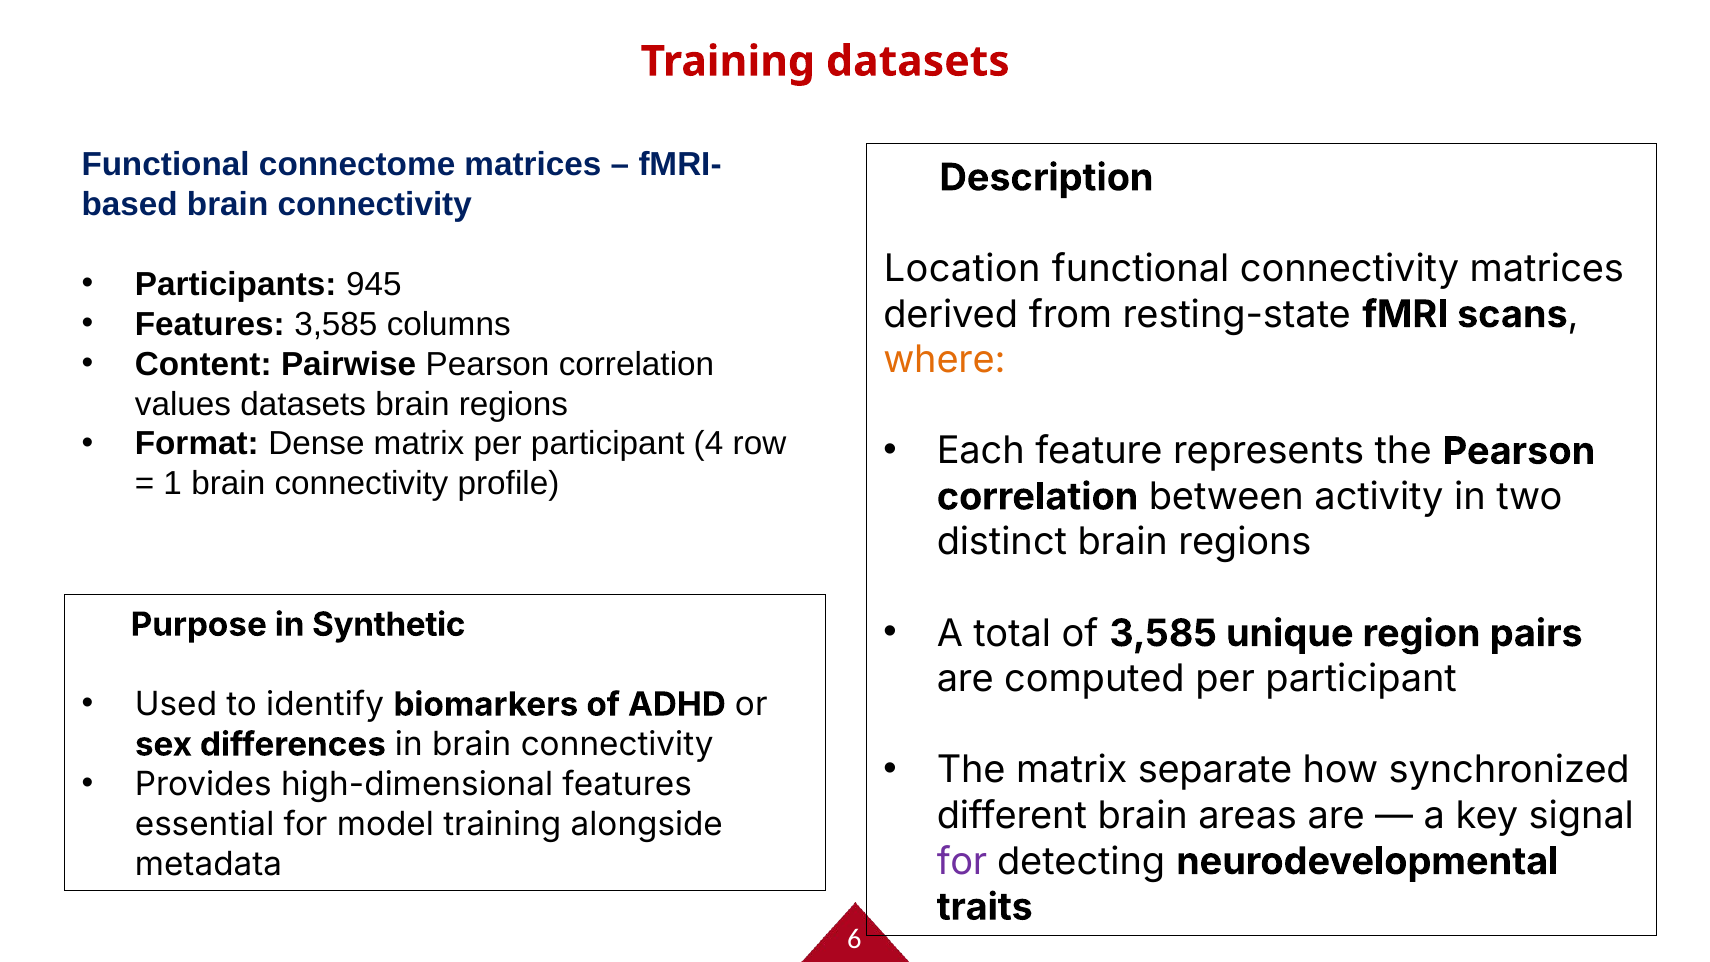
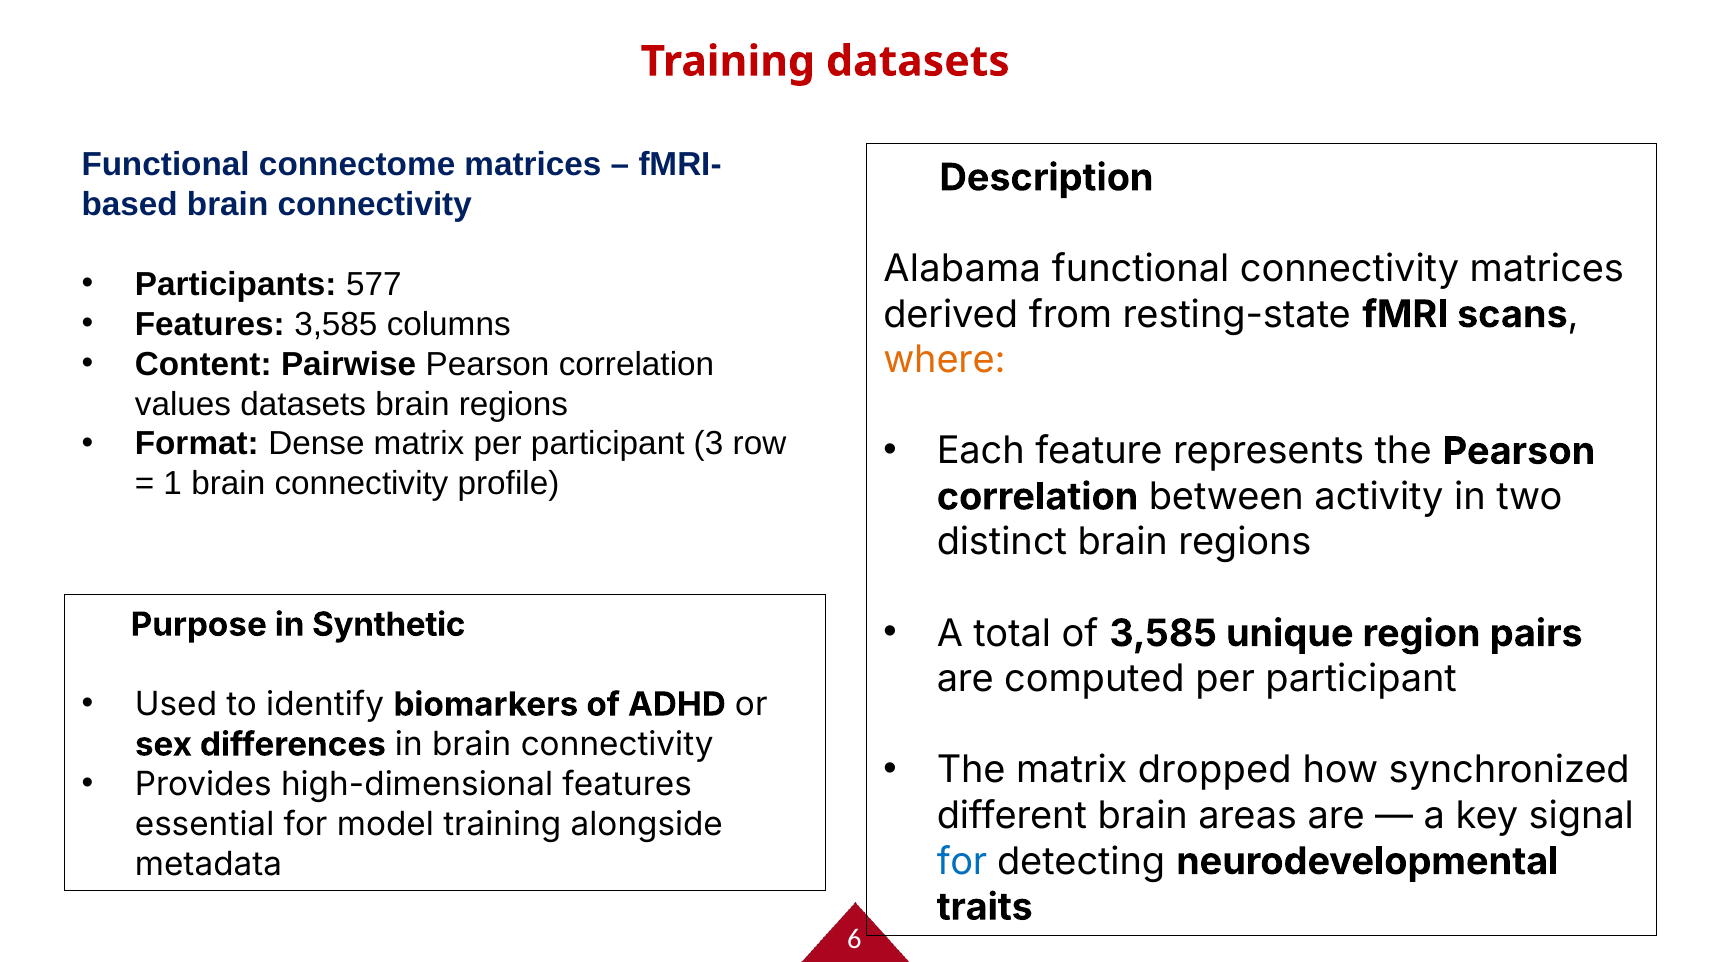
Location: Location -> Alabama (962, 269)
945: 945 -> 577 (374, 284)
4: 4 -> 3 (709, 444)
separate: separate -> dropped (1215, 770)
for colour: purple -> blue (962, 861)
